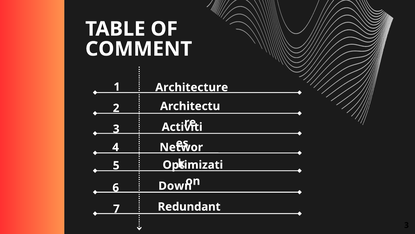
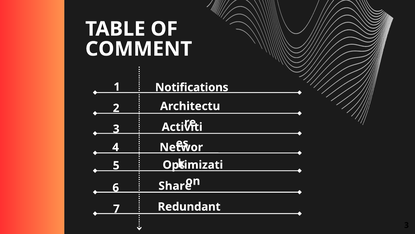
Architecture: Architecture -> Notifications (192, 87)
Down: Down -> Share (175, 186)
